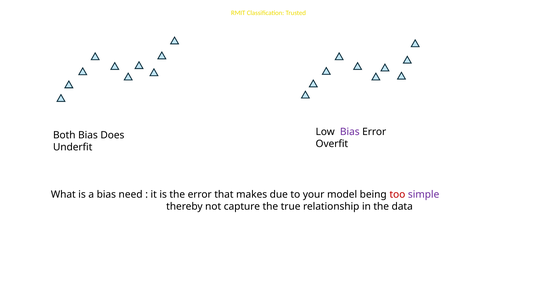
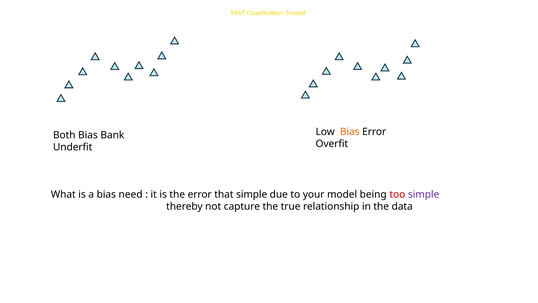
Bias colour: purple -> orange (350, 132)
Does: Does -> Bank (112, 135)
that makes: makes -> simple (252, 194)
